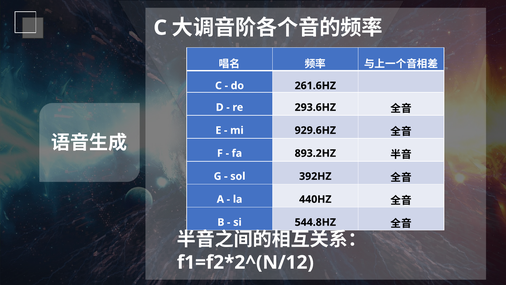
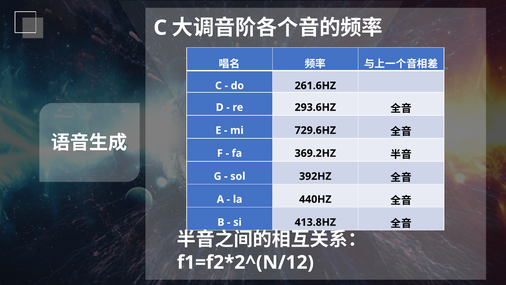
929.6HZ: 929.6HZ -> 729.6HZ (315, 130)
893.2HZ: 893.2HZ -> 369.2HZ (315, 153)
544.8HZ: 544.8HZ -> 413.8HZ (315, 222)
